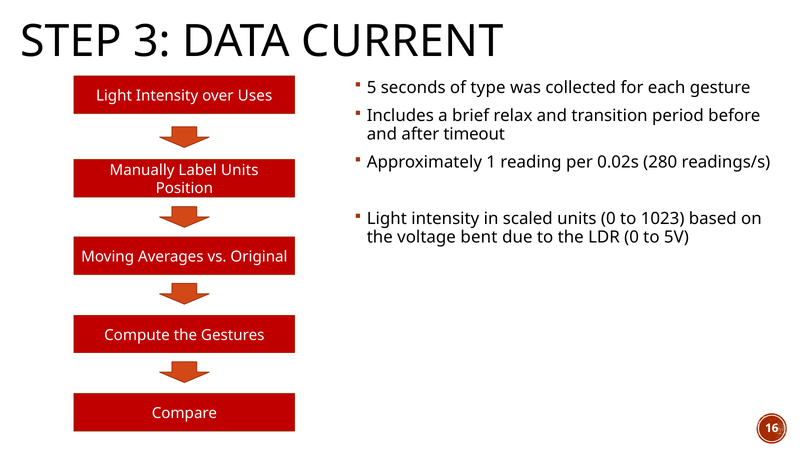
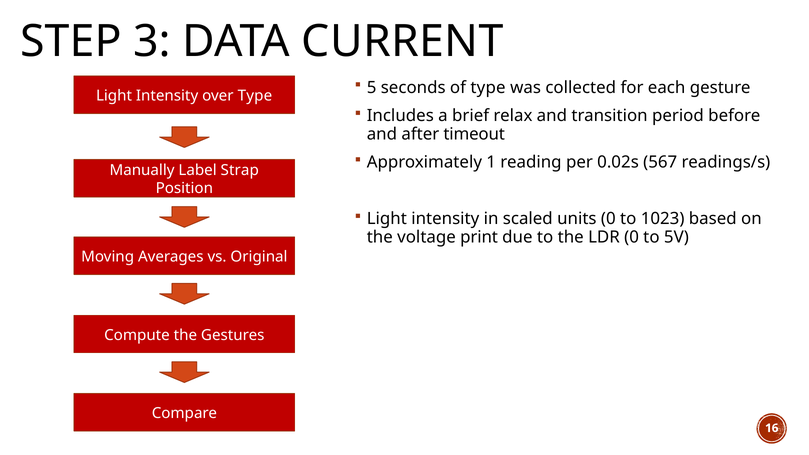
over Uses: Uses -> Type (255, 96)
280: 280 -> 567 (660, 162)
Label Units: Units -> Strap (240, 170)
bent: bent -> print (479, 237)
